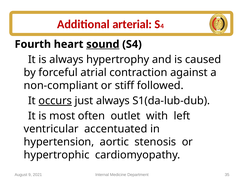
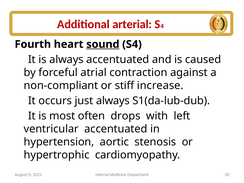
always hypertrophy: hypertrophy -> accentuated (118, 59)
followed: followed -> increase (160, 86)
occurs underline: present -> none (55, 101)
outlet: outlet -> drops (126, 116)
